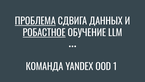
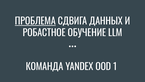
РОБАСТНОЕ underline: present -> none (44, 33)
